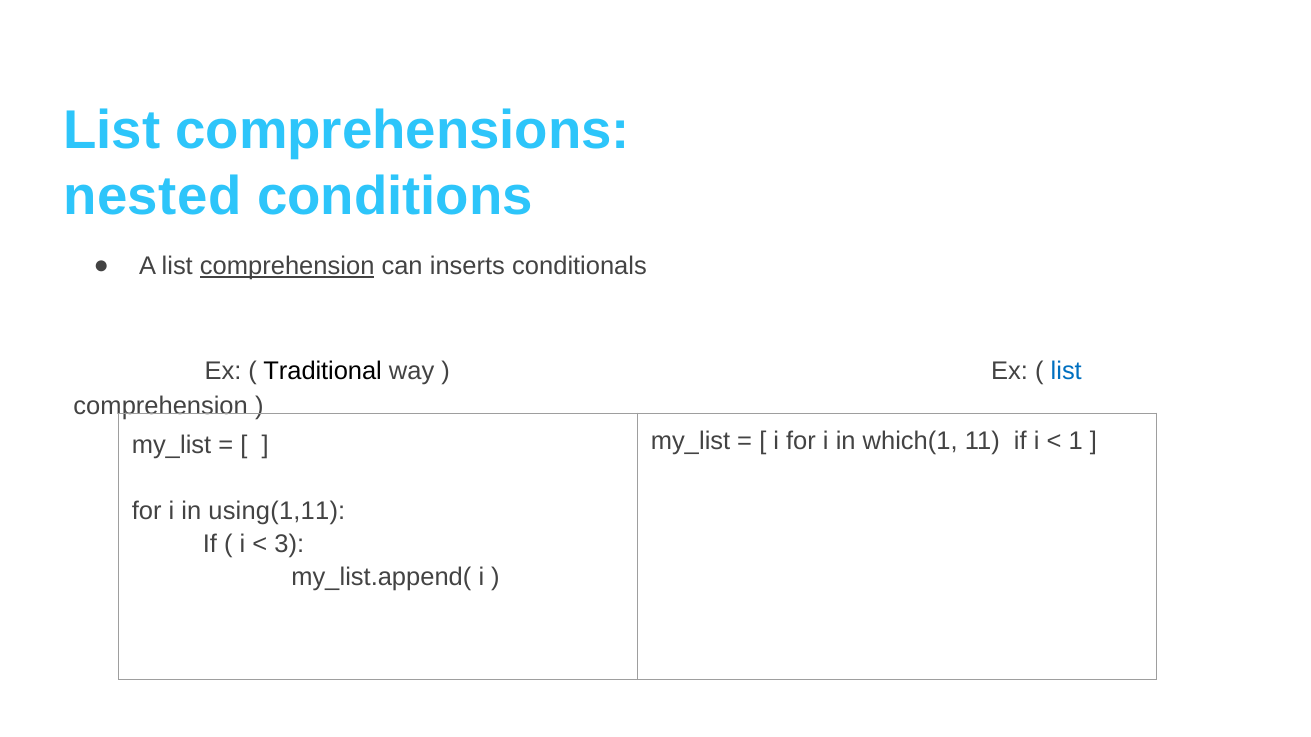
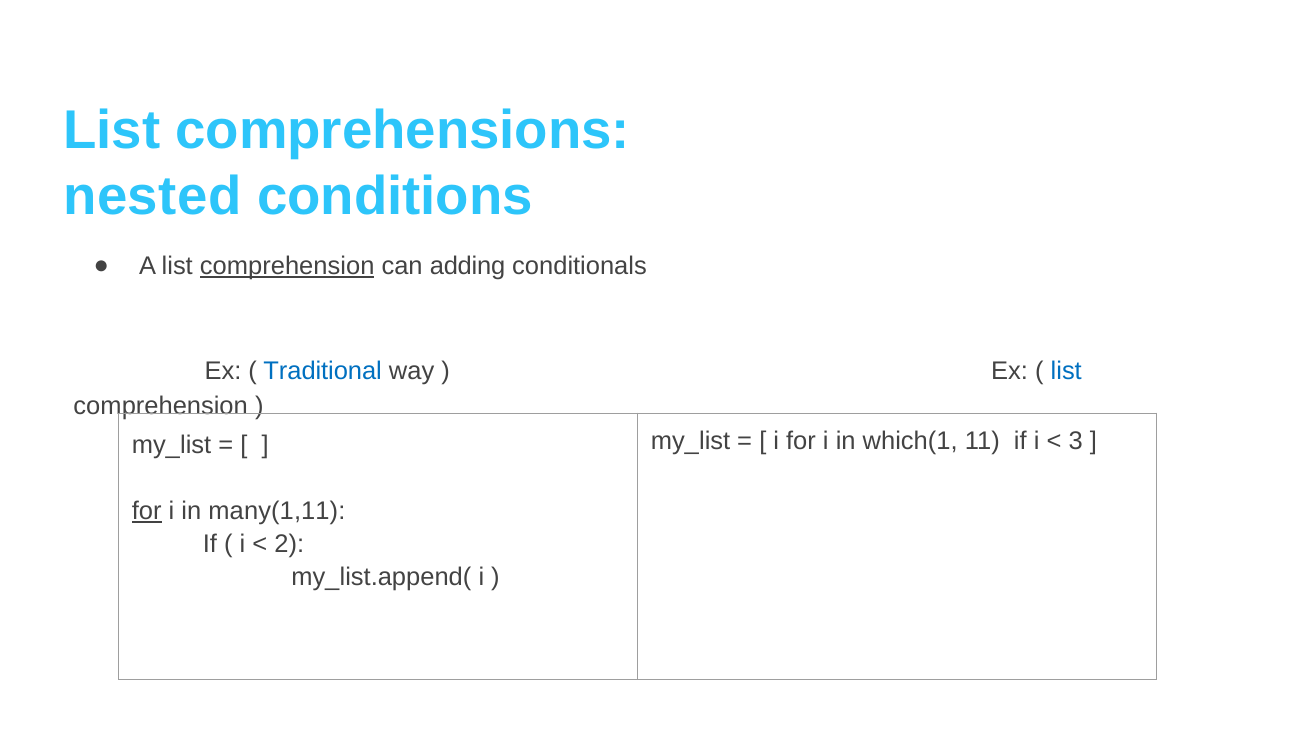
inserts: inserts -> adding (468, 266)
Traditional colour: black -> blue (323, 372)
1: 1 -> 3 (1076, 441)
for underline: none -> present (147, 511)
using(1,11: using(1,11 -> many(1,11 (277, 511)
3: 3 -> 2 (289, 544)
